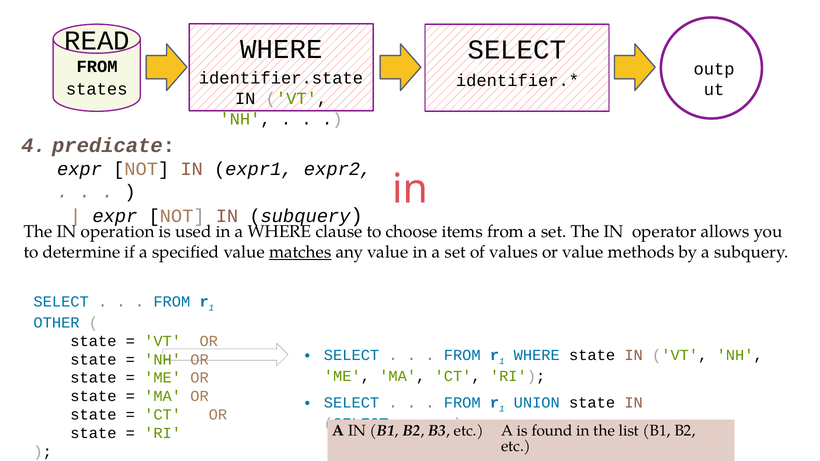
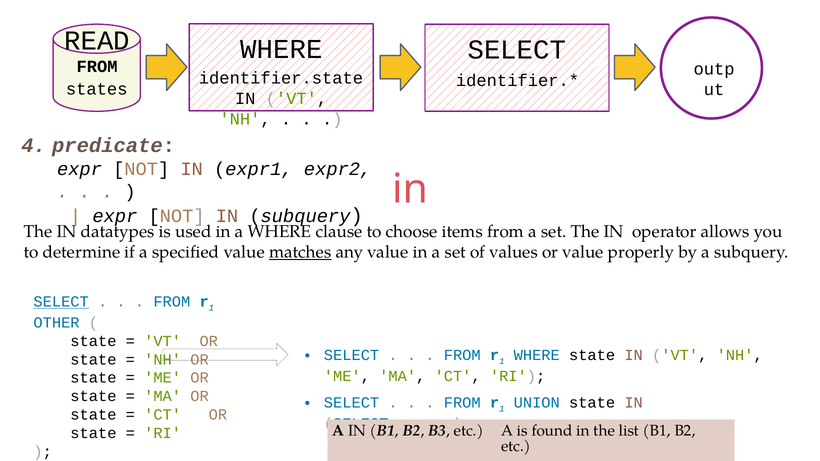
operation: operation -> datatypes (118, 232)
methods: methods -> properly (641, 252)
SELECT underline: none -> present (61, 302)
